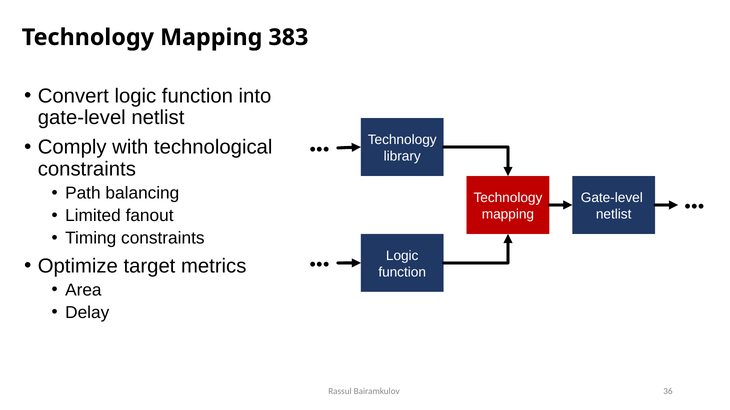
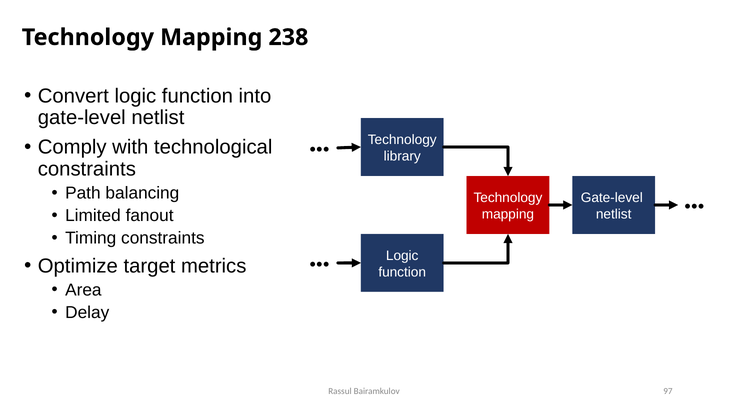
383: 383 -> 238 (288, 37)
36: 36 -> 97 (668, 392)
